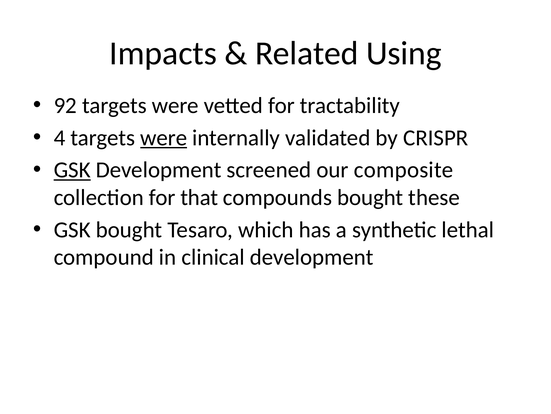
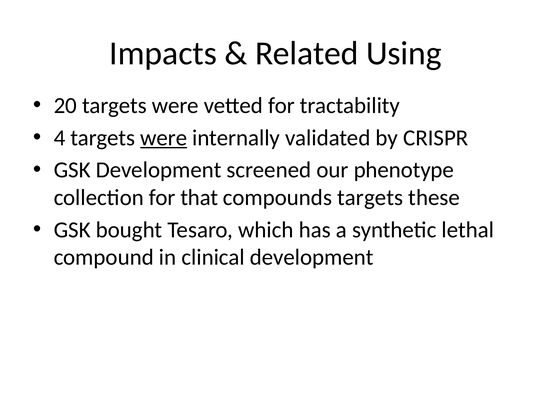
92: 92 -> 20 (65, 105)
GSK underline: present -> none (72, 170)
composite: composite -> phenotype (404, 170)
compounds bought: bought -> targets (370, 197)
